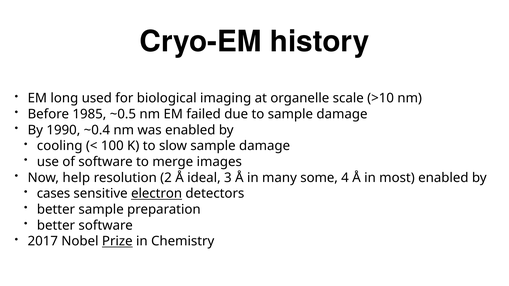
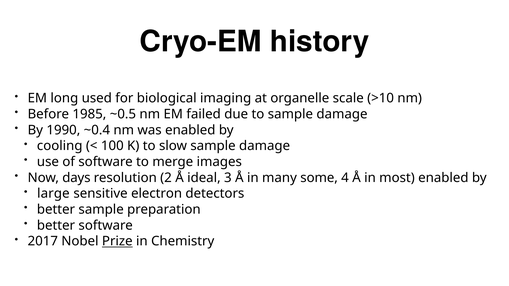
help: help -> days (76, 178)
cases: cases -> large (53, 194)
electron underline: present -> none (157, 194)
